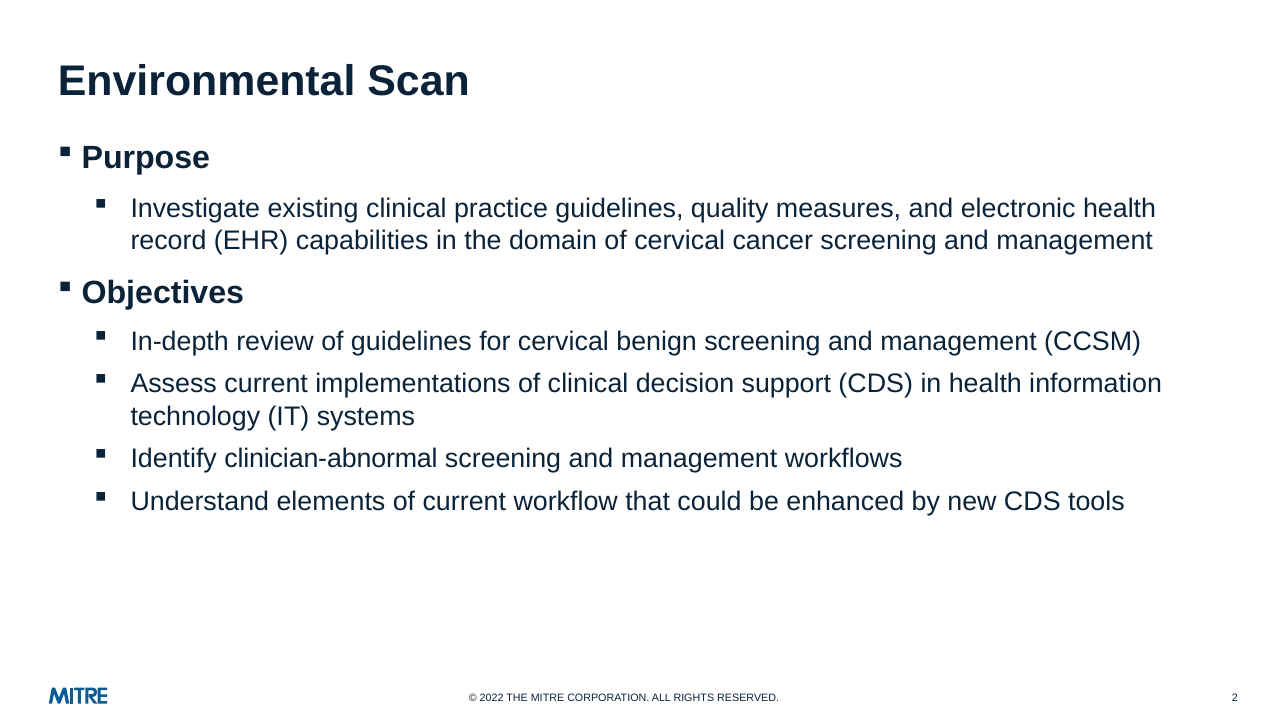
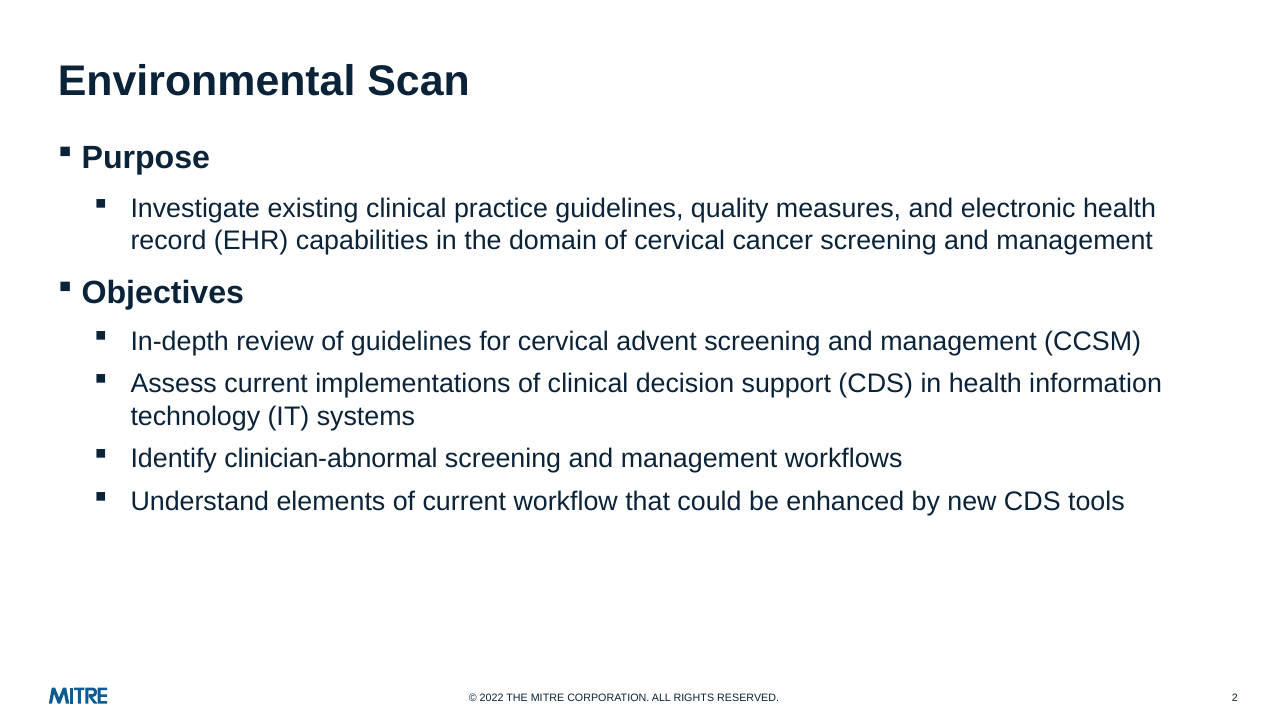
benign: benign -> advent (657, 341)
